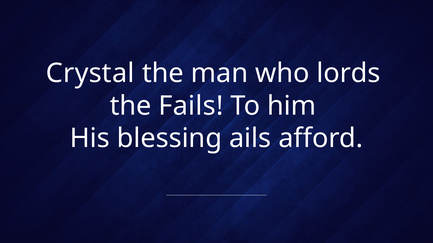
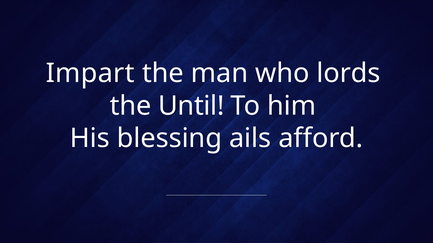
Crystal: Crystal -> Impart (90, 74)
Fails: Fails -> Until (191, 106)
